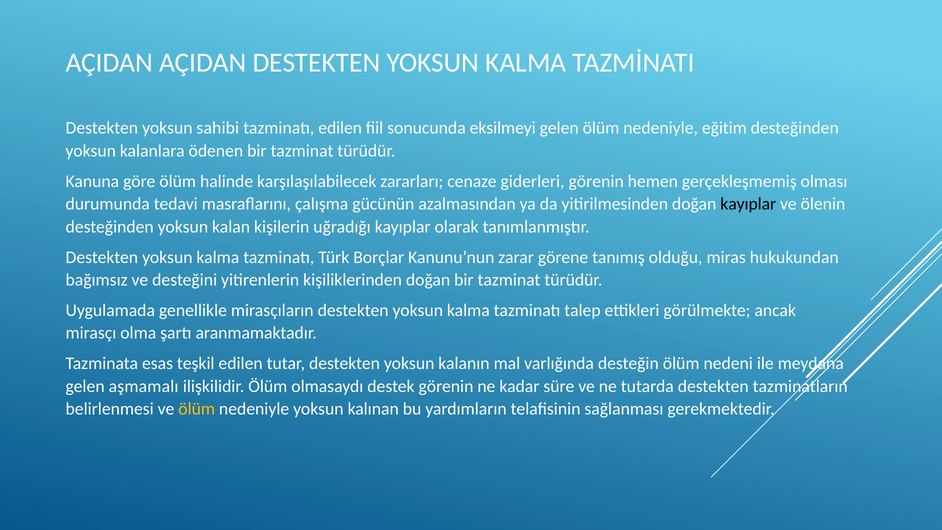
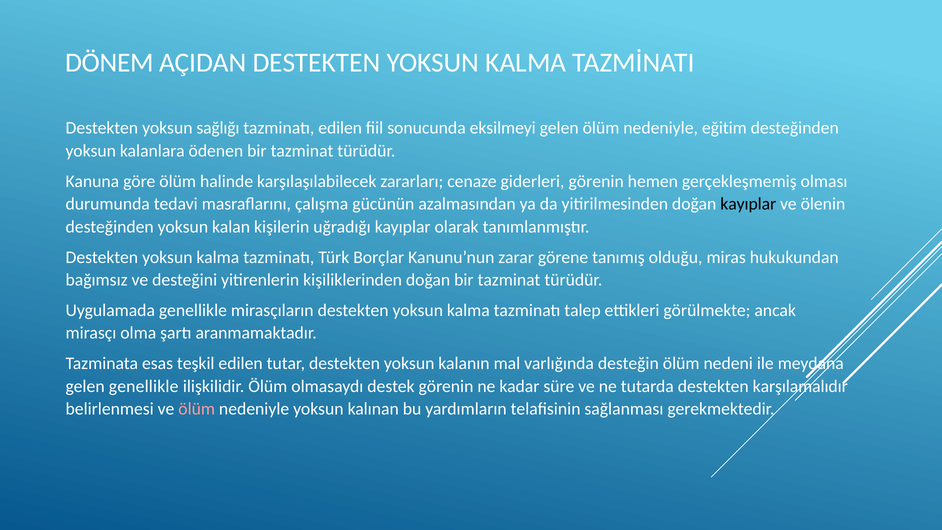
AÇIDAN: AÇIDAN -> DÖNEM (109, 63)
sahibi: sahibi -> sağlığı (218, 128)
gelen aşmamalı: aşmamalı -> genellikle (144, 386)
tazminatların: tazminatların -> karşılamalıdır (800, 386)
ölüm colour: yellow -> pink (197, 409)
